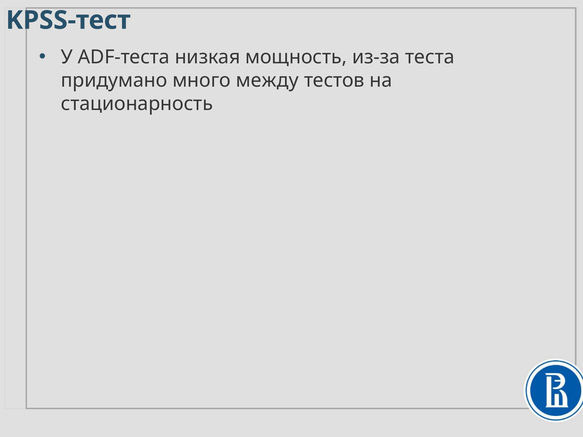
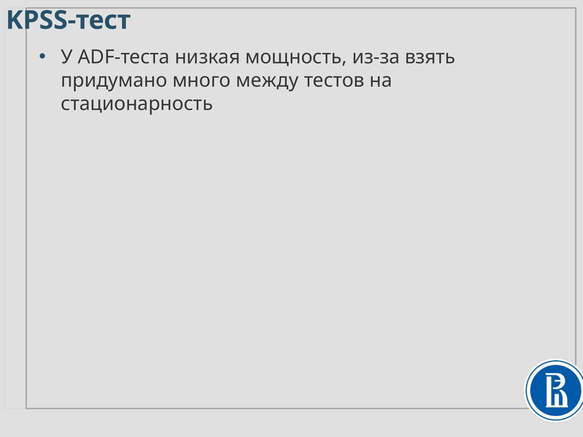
теста: теста -> взять (430, 57)
